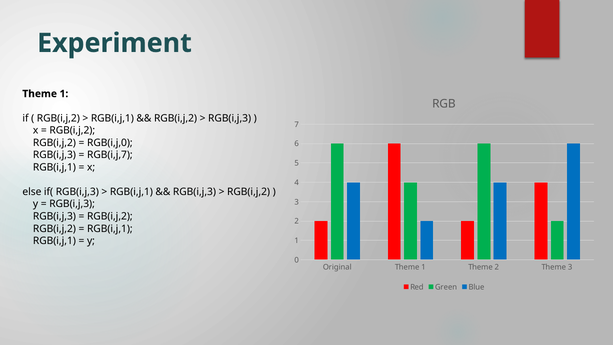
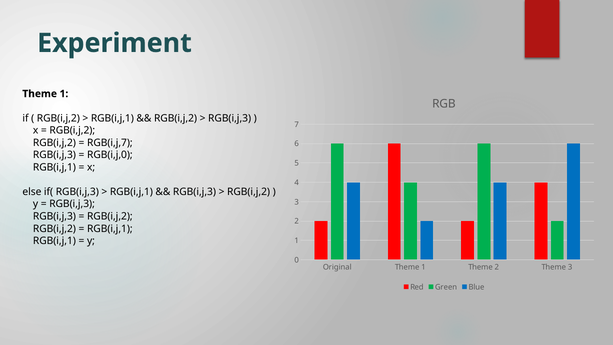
RGB(i,j,0: RGB(i,j,0 -> RGB(i,j,7 (110, 143)
RGB(i,j,7: RGB(i,j,7 -> RGB(i,j,0 (110, 155)
